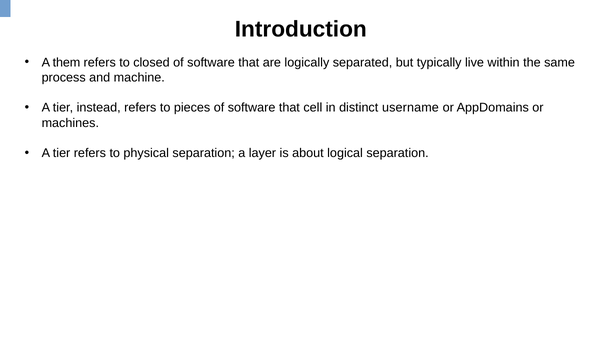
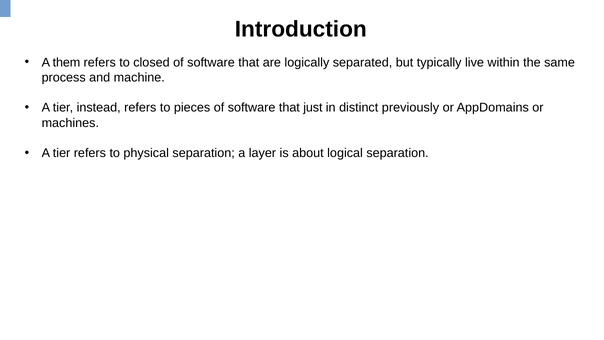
cell: cell -> just (313, 108)
username: username -> previously (410, 108)
